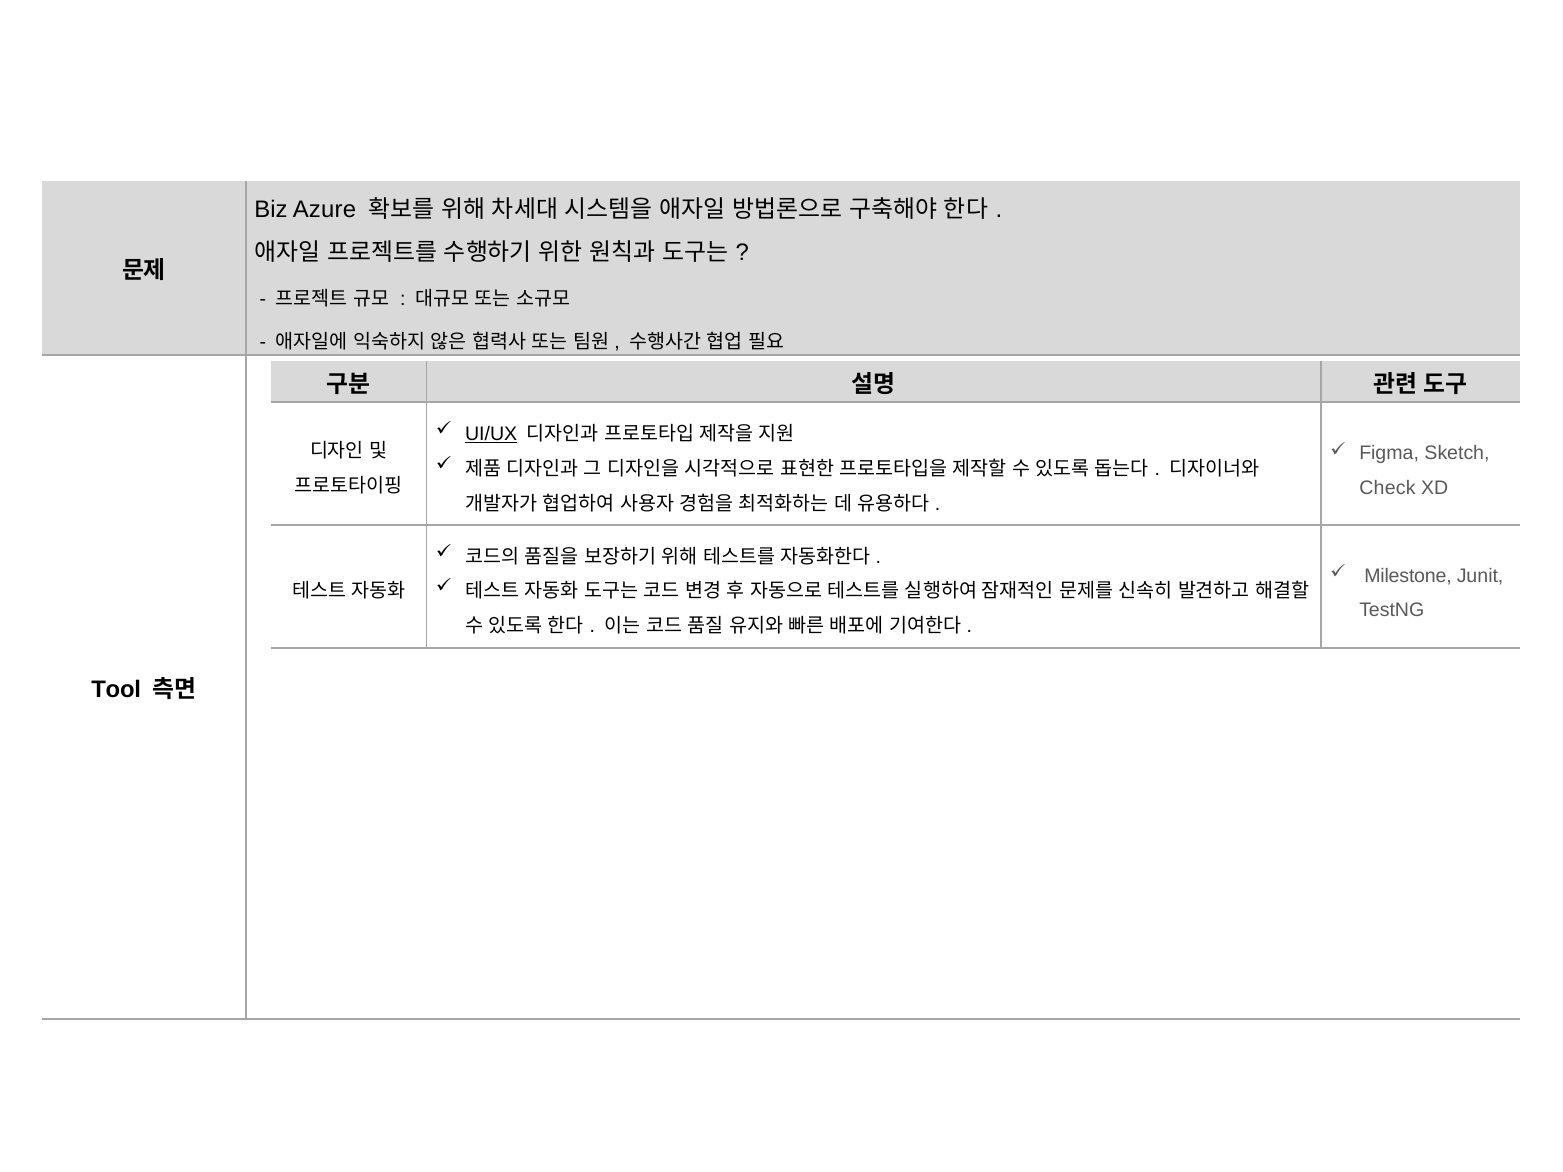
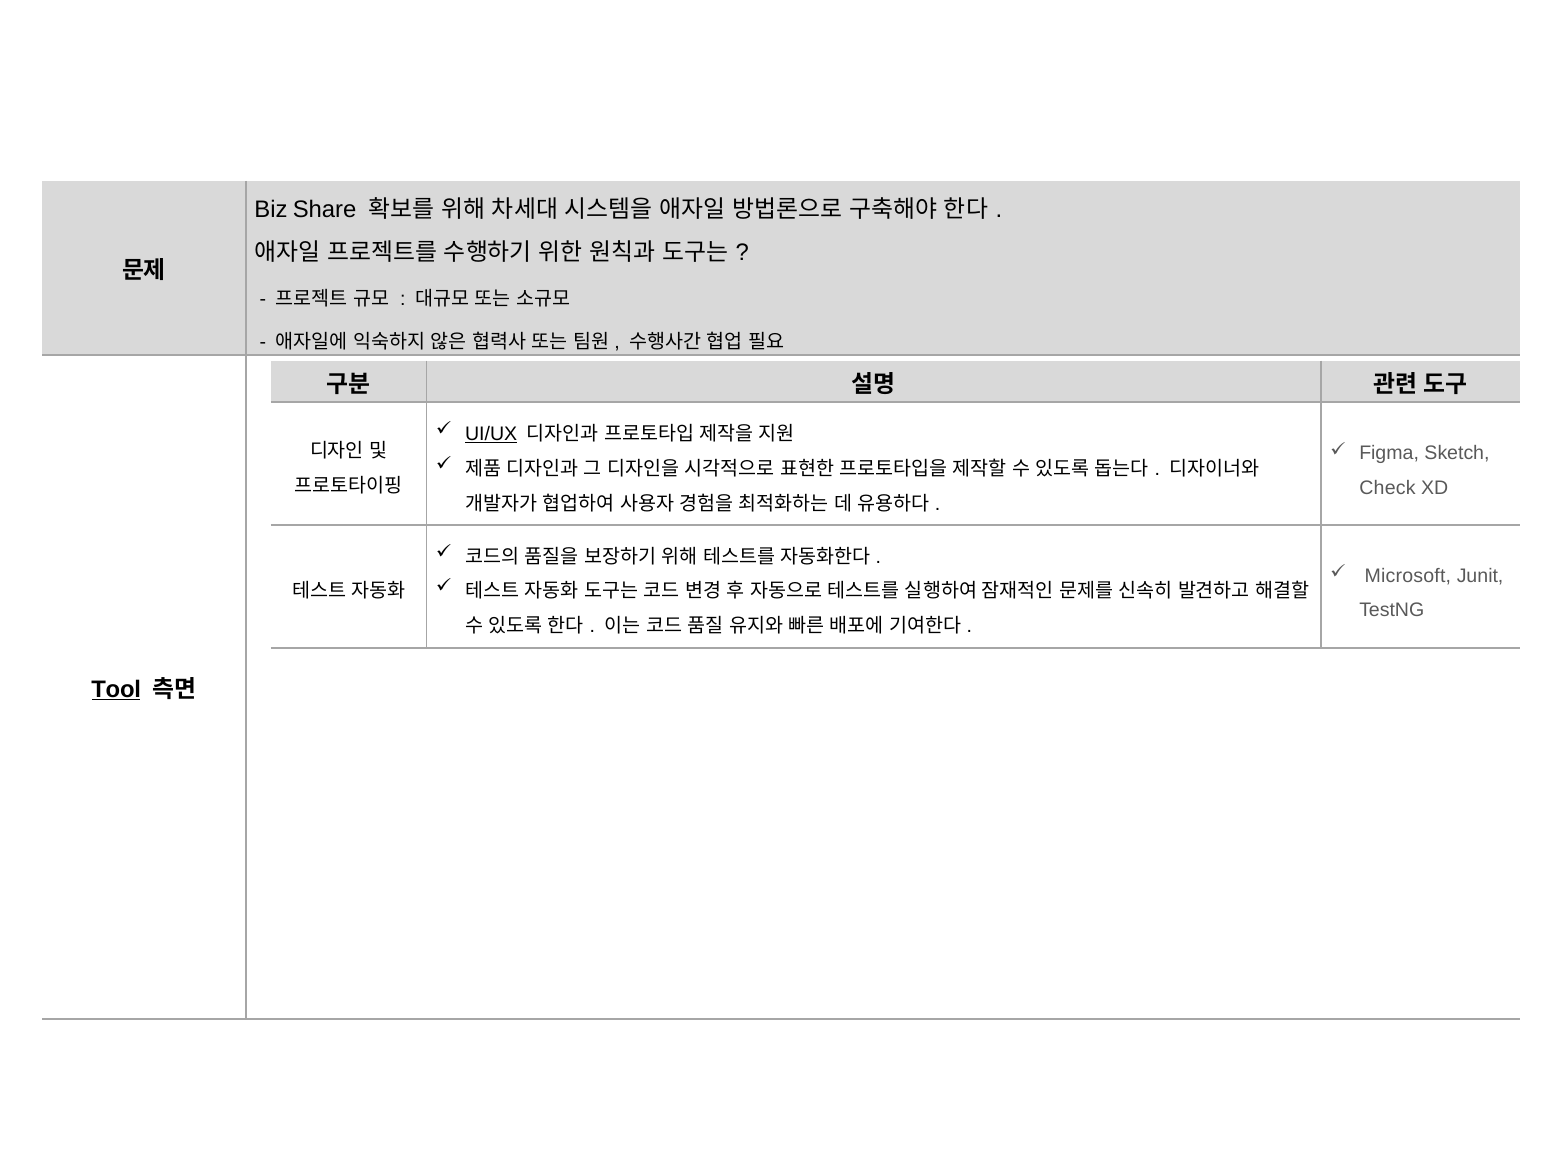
Azure: Azure -> Share (325, 210)
Milestone: Milestone -> Microsoft (1408, 576)
Tool underline: none -> present (116, 690)
